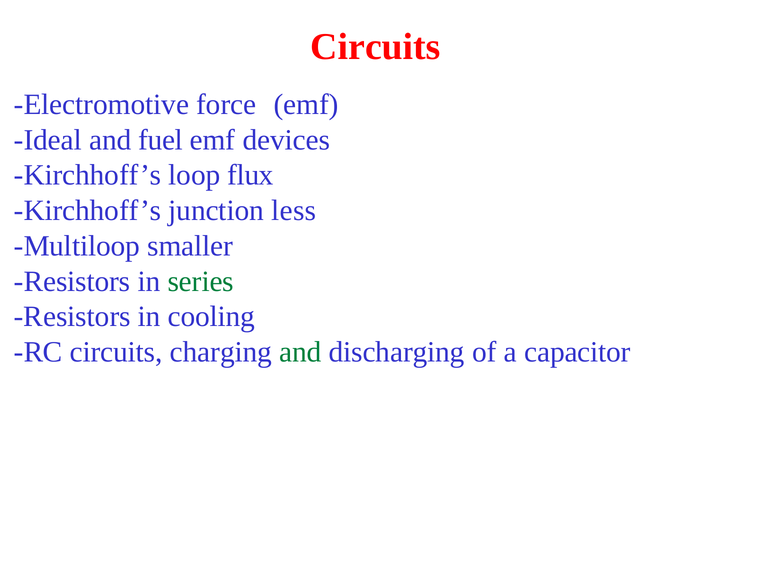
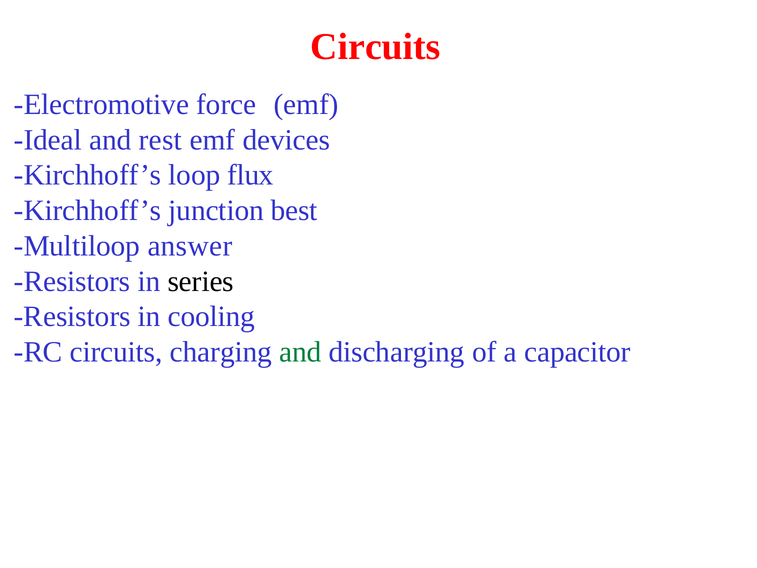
fuel: fuel -> rest (160, 140)
less: less -> best (294, 211)
smaller: smaller -> answer (190, 246)
series colour: green -> black (201, 281)
